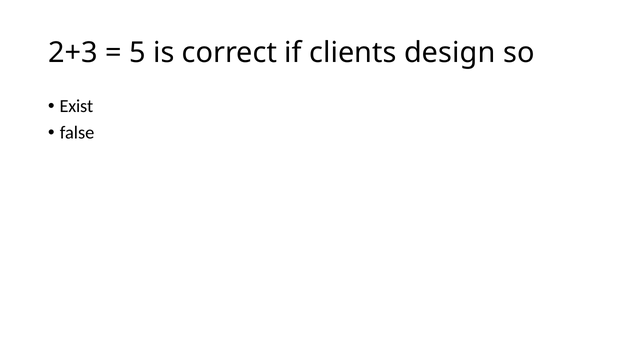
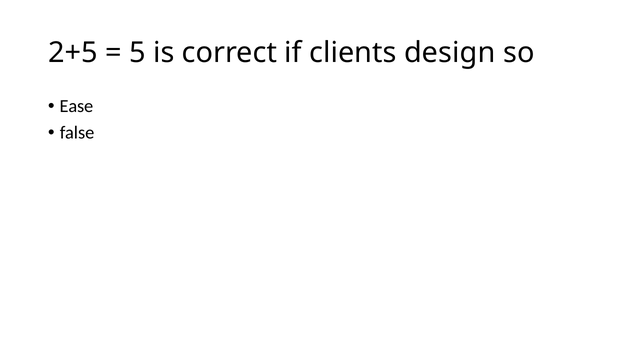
2+3: 2+3 -> 2+5 (73, 53)
Exist: Exist -> Ease (76, 107)
